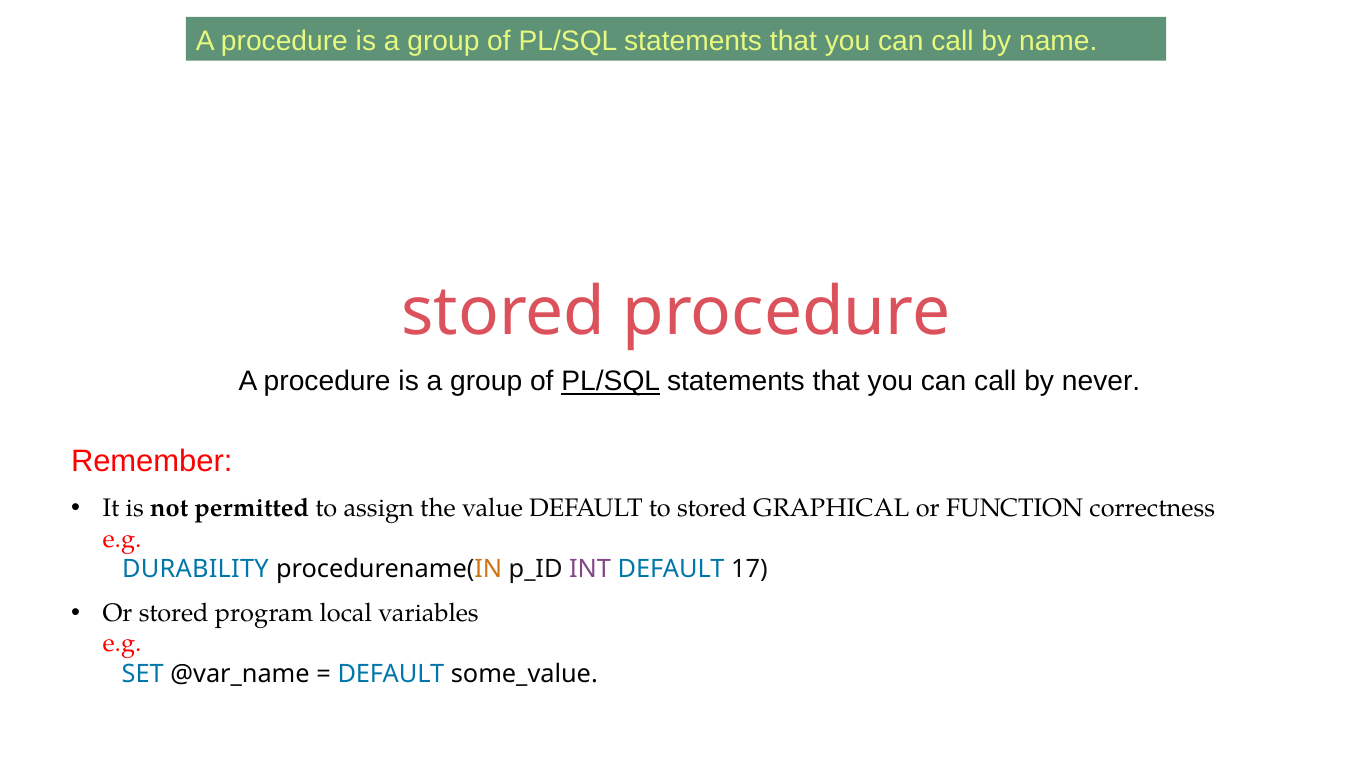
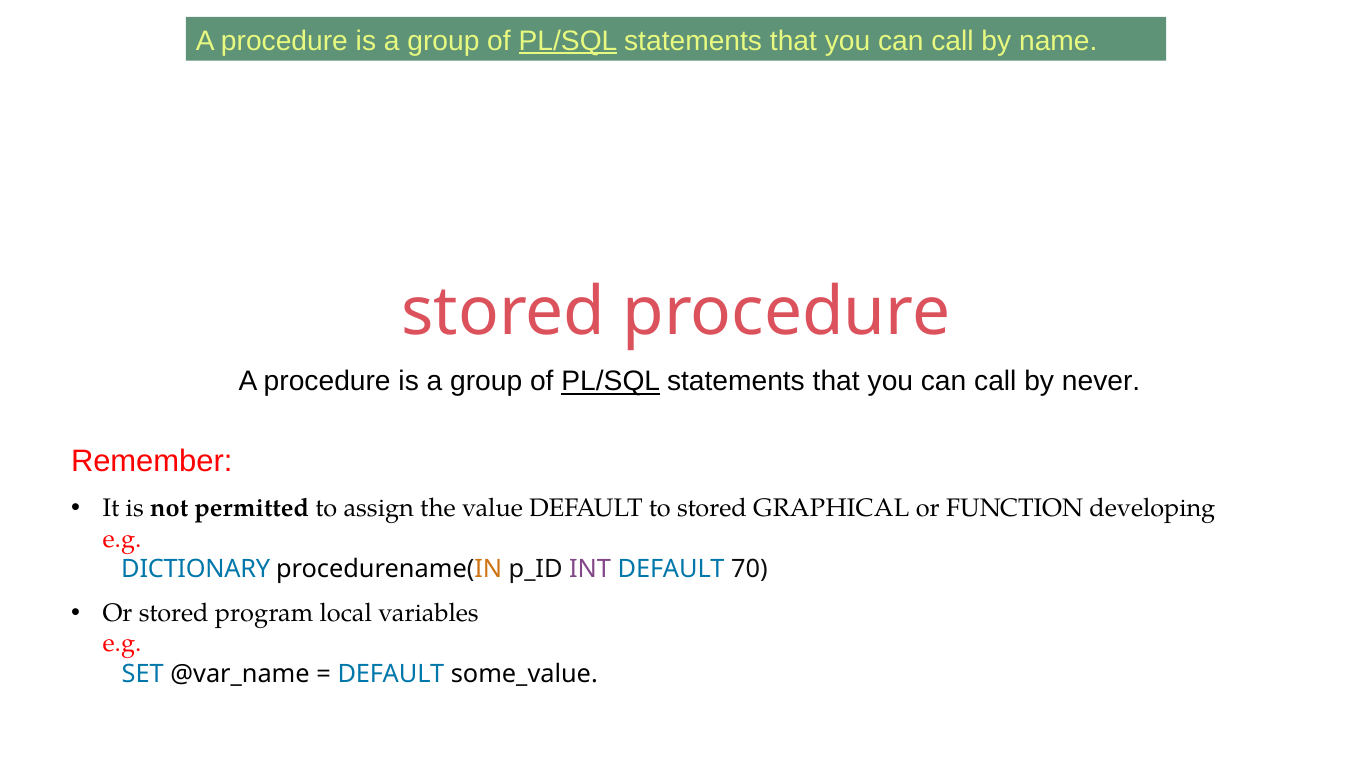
PL/SQL underline: none -> present (568, 41)
correctness: correctness -> developing (1152, 509)
DURABILITY: DURABILITY -> DICTIONARY (196, 570)
17: 17 -> 70 (749, 570)
